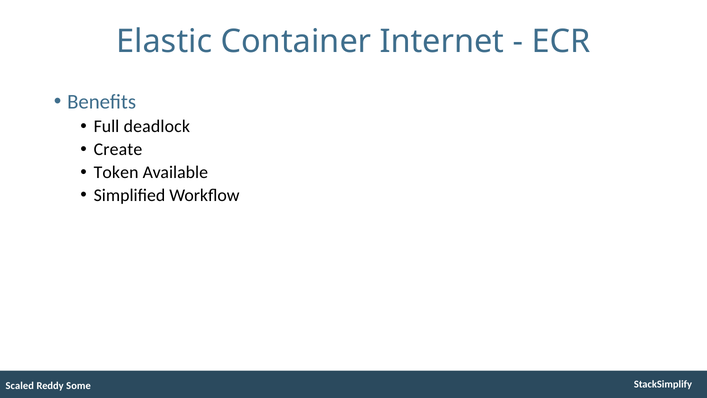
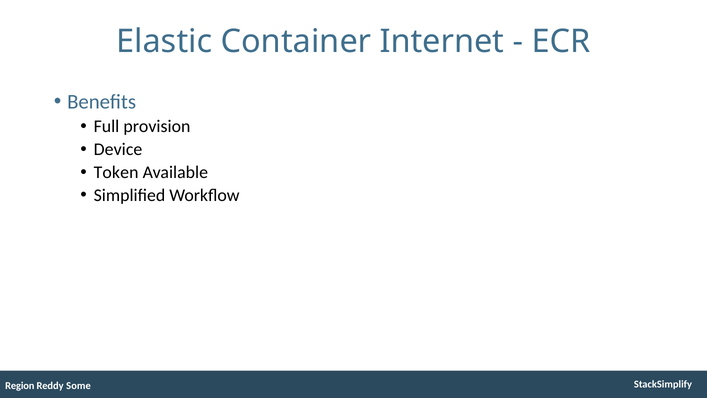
deadlock: deadlock -> provision (157, 126)
Create: Create -> Device (118, 149)
Scaled: Scaled -> Region (20, 385)
